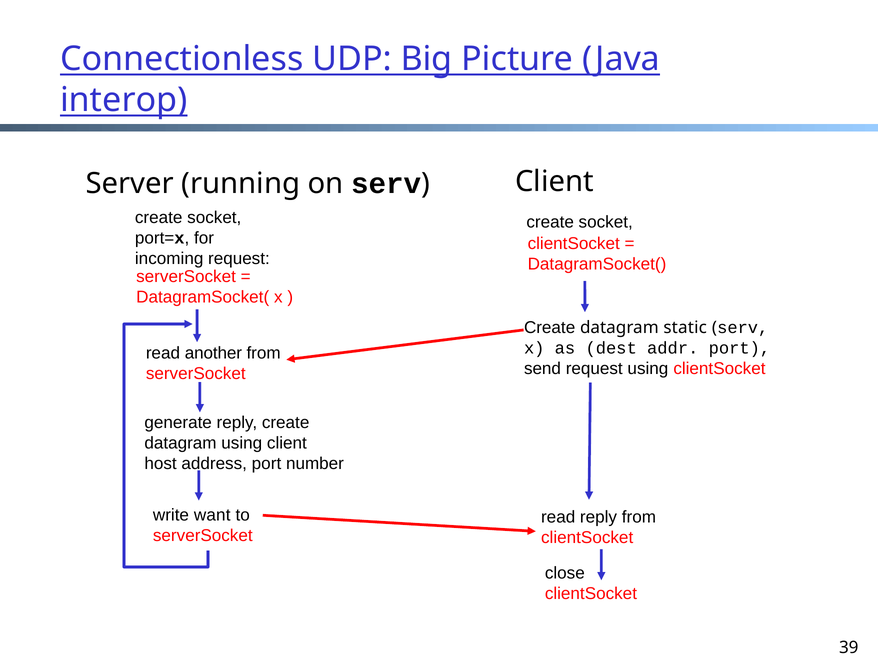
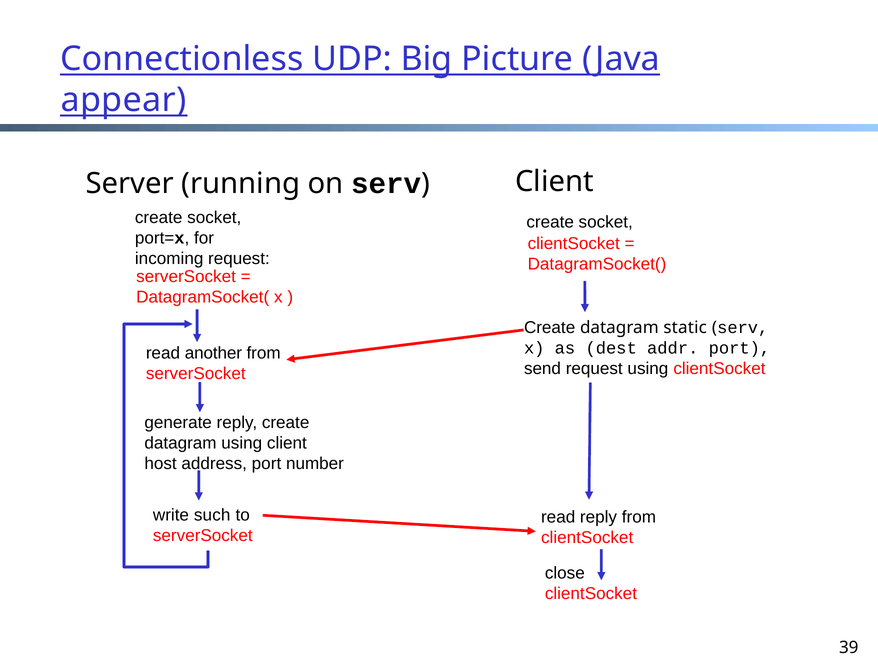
interop: interop -> appear (124, 100)
want: want -> such (212, 515)
